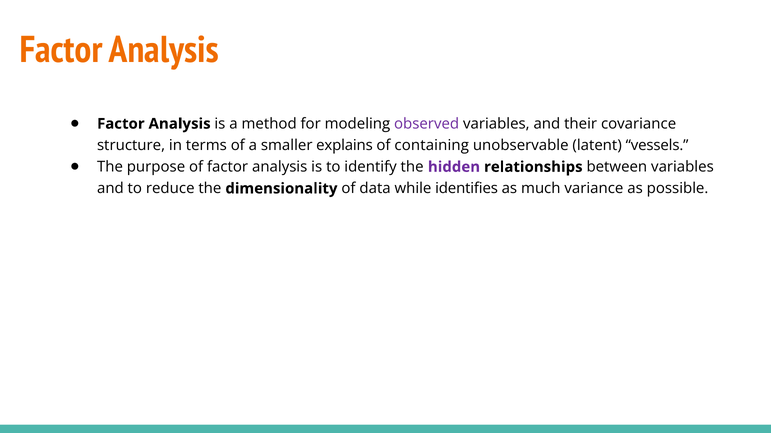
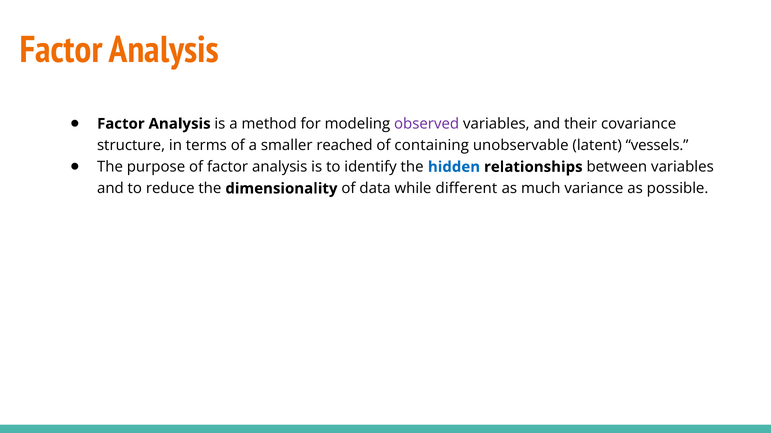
explains: explains -> reached (344, 146)
hidden colour: purple -> blue (454, 167)
identifies: identifies -> different (466, 189)
